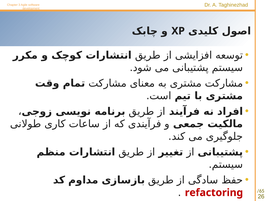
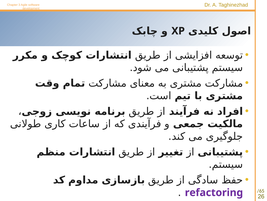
refactoring colour: red -> purple (214, 192)
